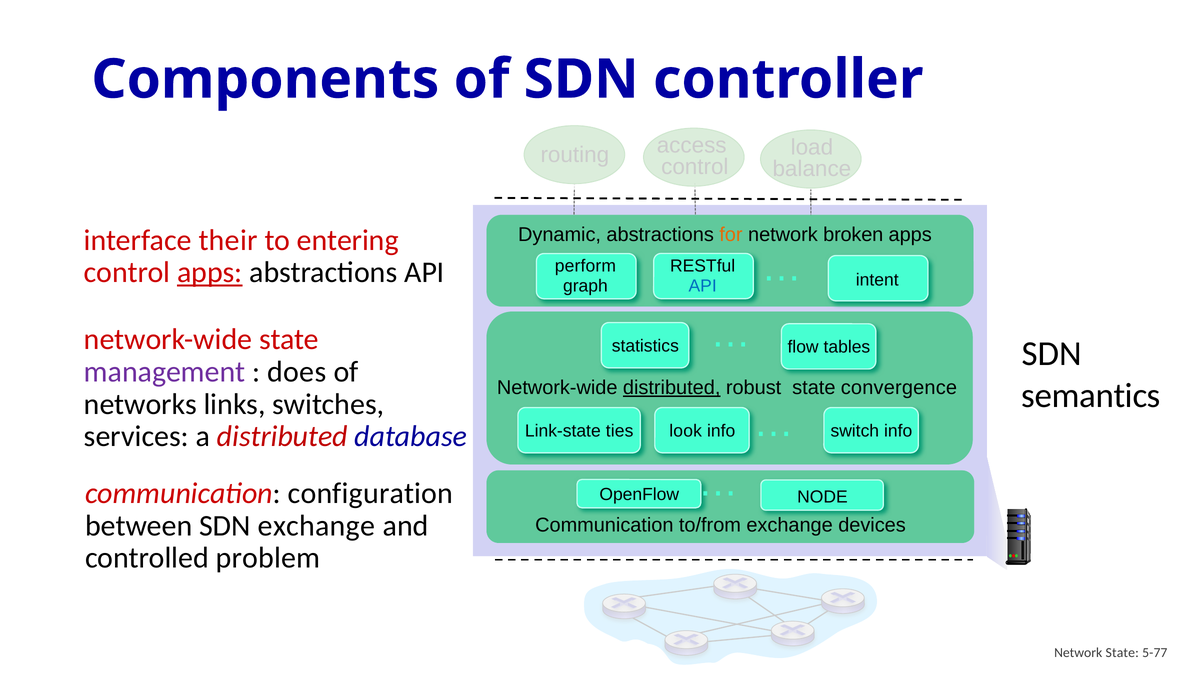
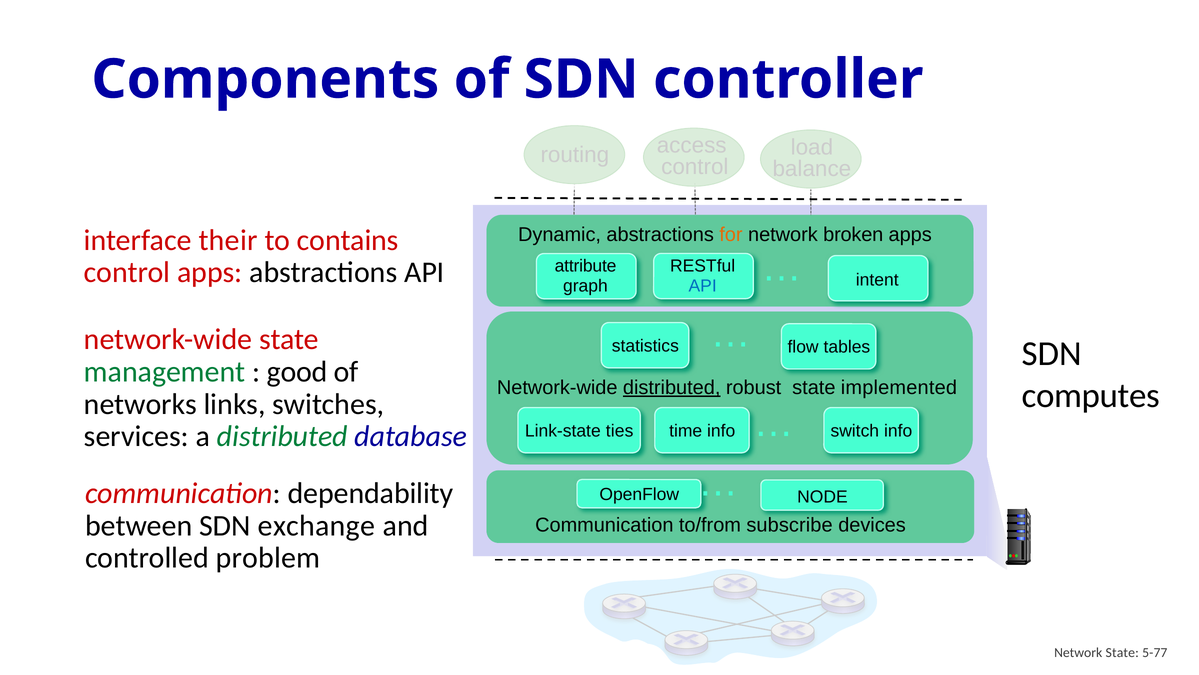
entering: entering -> contains (348, 240)
perform: perform -> attribute (586, 266)
apps underline: present -> none (210, 272)
management colour: purple -> green (165, 371)
does: does -> good (297, 371)
convergence: convergence -> implemented (899, 387)
semantics: semantics -> computes (1091, 395)
look: look -> time (686, 431)
distributed colour: red -> green (282, 436)
configuration: configuration -> dependability (371, 493)
to/from exchange: exchange -> subscribe (790, 525)
